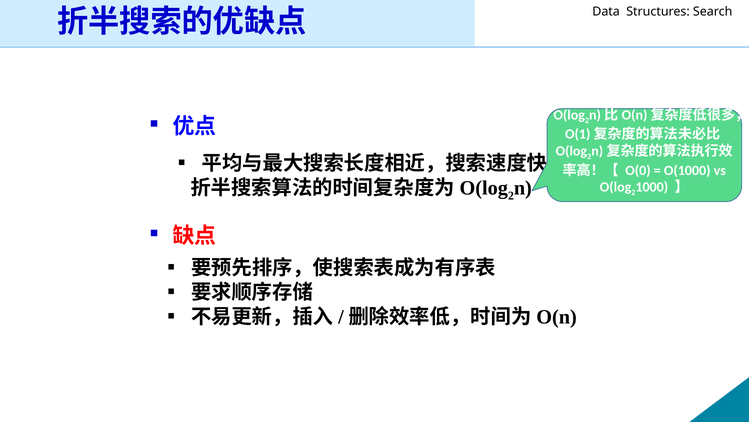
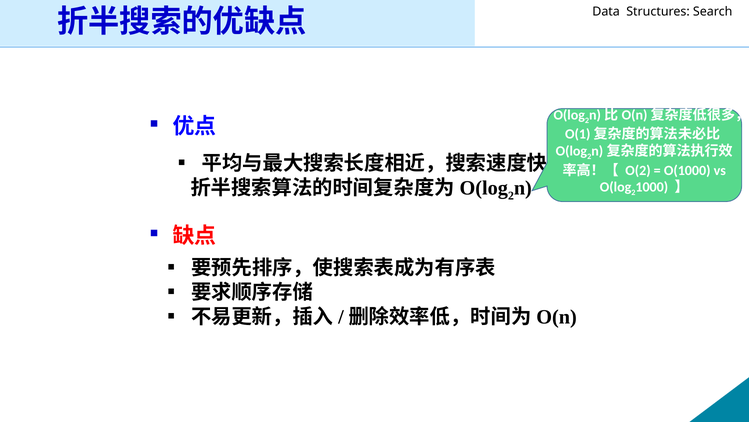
O(0: O(0 -> O(2 (638, 170)
